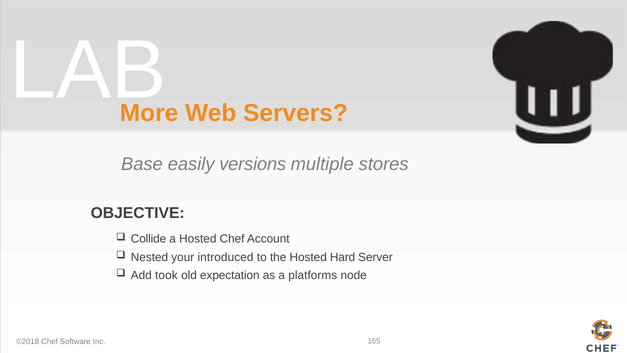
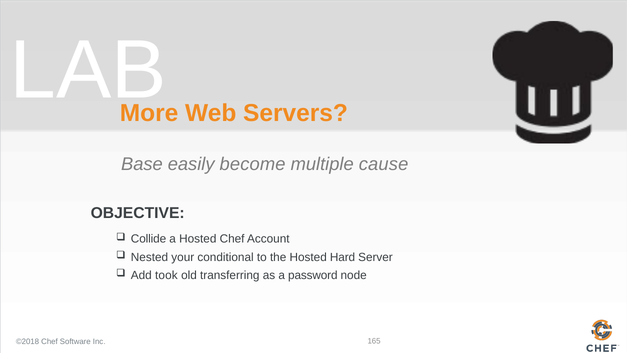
versions: versions -> become (253, 164)
stores: stores -> cause (384, 164)
introduced: introduced -> conditional (226, 257)
expectation: expectation -> transferring (230, 275)
platforms: platforms -> password (313, 275)
